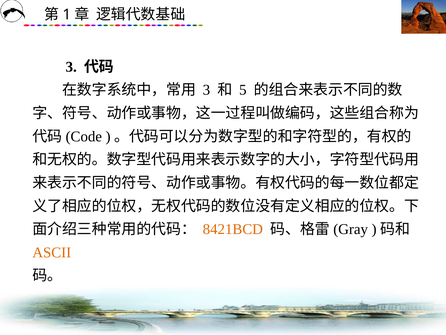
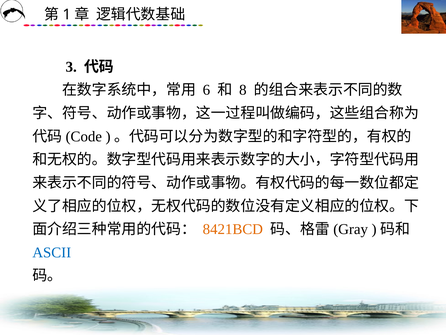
3: 3 -> 6 (206, 90)
5: 5 -> 8 (243, 90)
ASCII colour: orange -> blue (52, 252)
